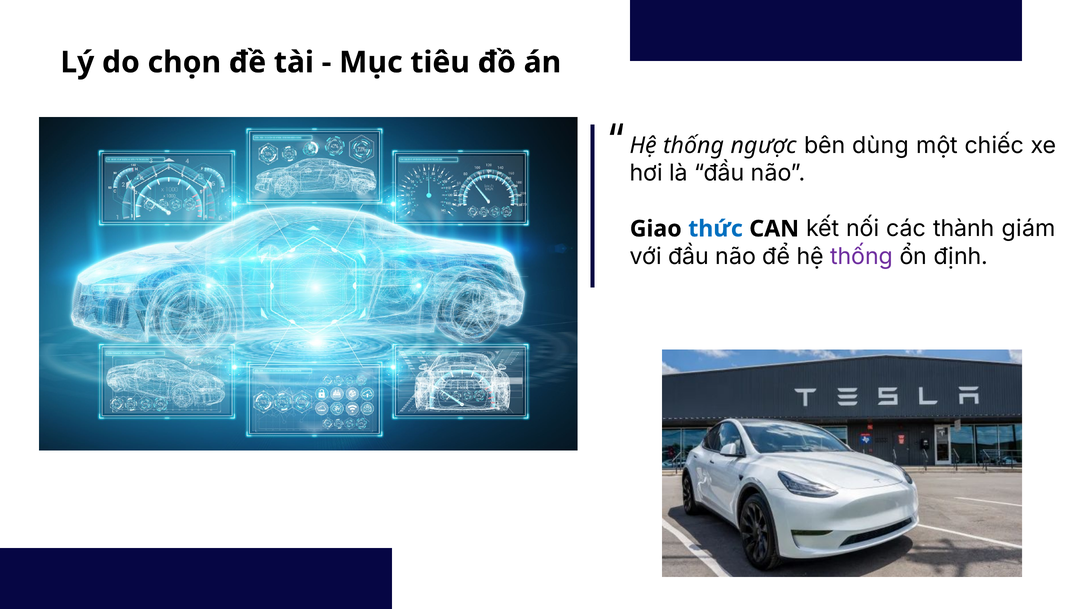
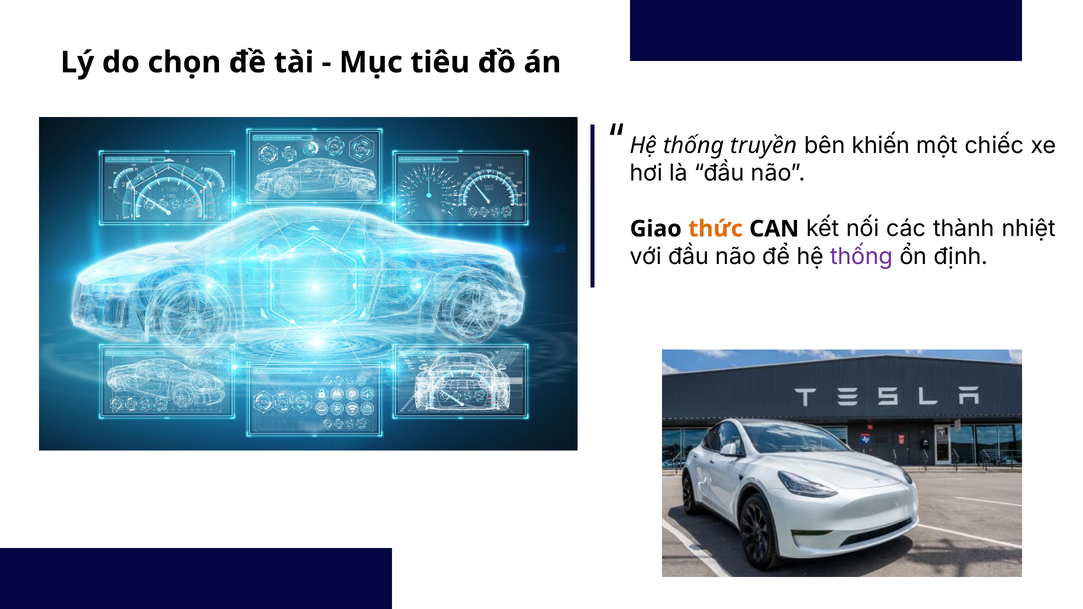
ngược: ngược -> truyền (764, 146)
dùng: dùng -> khiến (881, 146)
thức colour: blue -> orange (716, 229)
giám: giám -> nhiệt (1029, 229)
